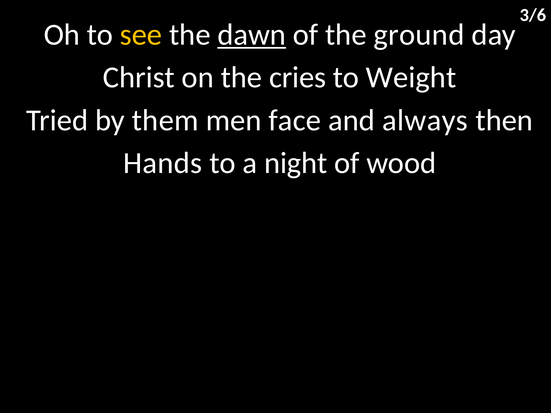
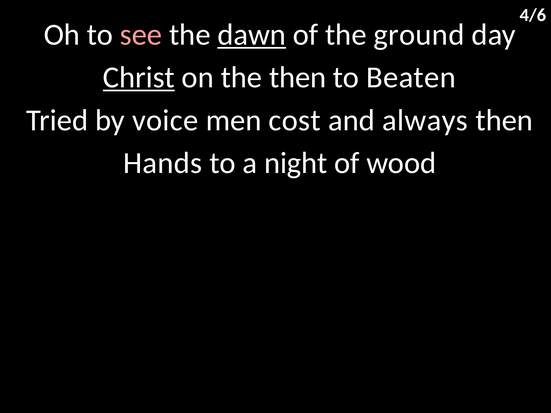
3/6: 3/6 -> 4/6 (533, 15)
see colour: yellow -> pink (141, 35)
Christ underline: none -> present (139, 77)
the cries: cries -> then (298, 77)
Weight: Weight -> Beaten (411, 77)
them: them -> voice (165, 120)
face: face -> cost (295, 120)
